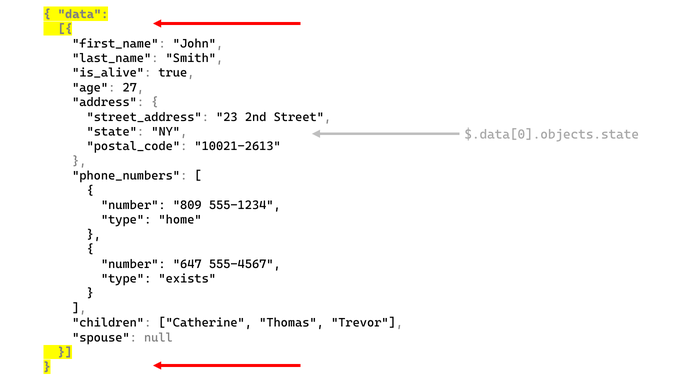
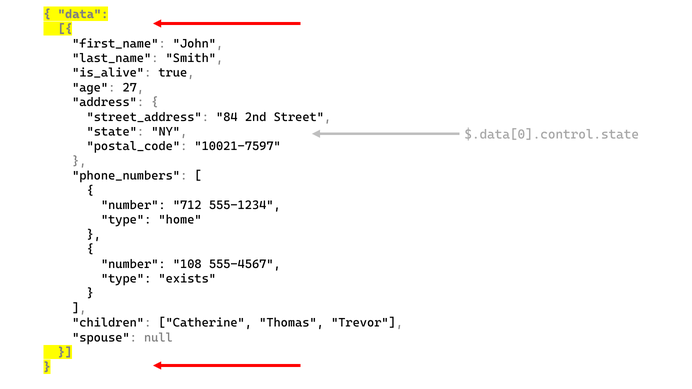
23: 23 -> 84 (227, 117)
$.data[0].objects.state: $.data[0].objects.state -> $.data[0].control.state (552, 135)
10021-2613: 10021-2613 -> 10021-7597 (238, 146)
809: 809 -> 712 (187, 205)
647: 647 -> 108 (187, 264)
